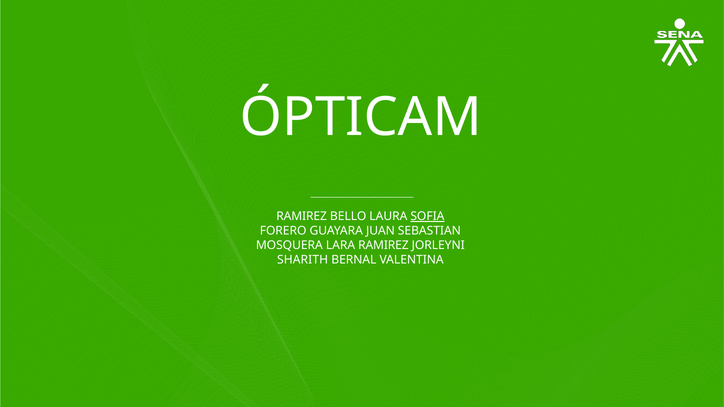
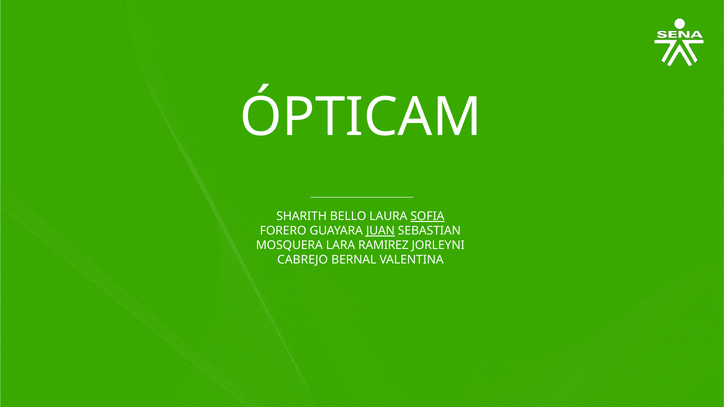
RAMIREZ: RAMIREZ -> SHARITH (302, 216)
JUAN underline: none -> present (380, 231)
SHARITH: SHARITH -> CABREJO (303, 260)
